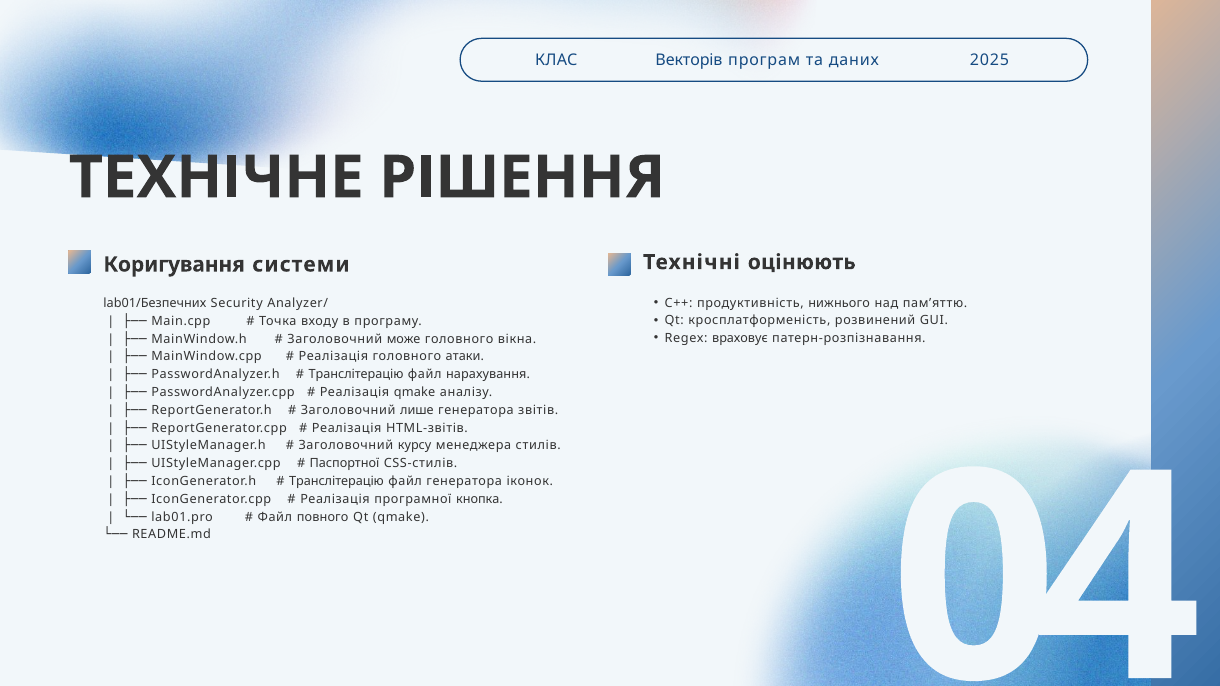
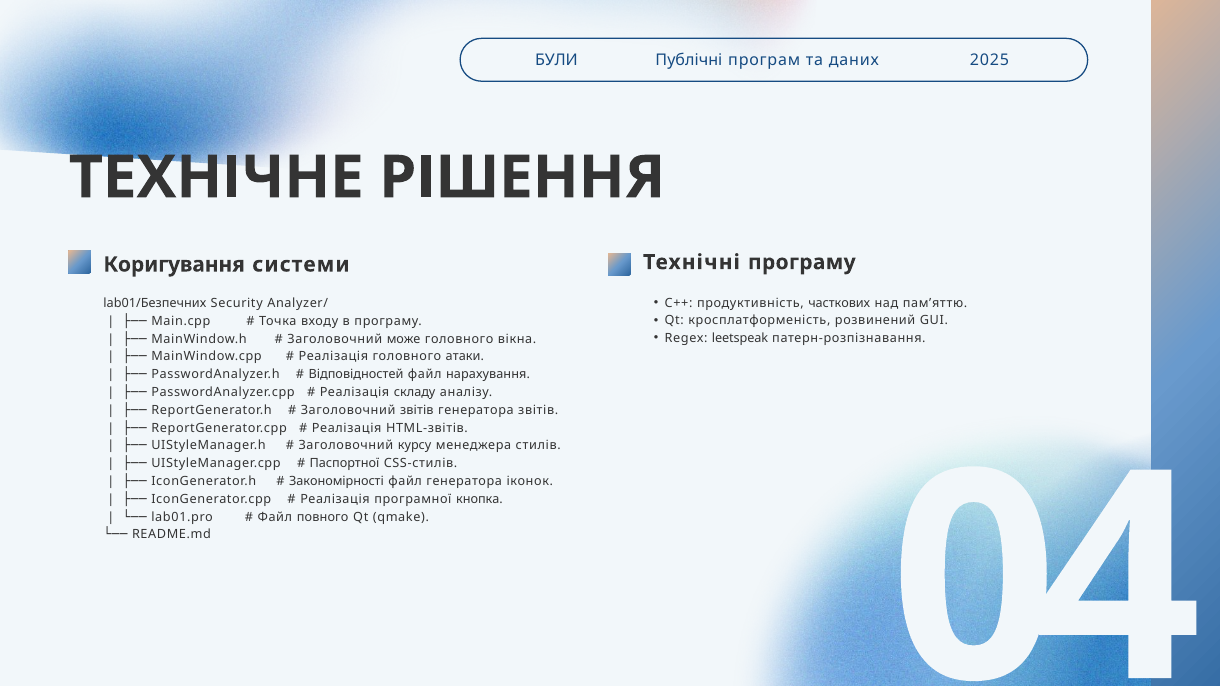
КЛАС: КЛАС -> БУЛИ (556, 60)
Векторів: Векторів -> Публічні (689, 60)
Технічні оцінюють: оцінюють -> програму (802, 262)
нижнього: нижнього -> часткових (839, 303)
враховує: враховує -> leetspeak (740, 339)
Транслітерацію: Транслітерацію -> Відповідностей (356, 375)
Реалізація qmake: qmake -> складу (415, 392)
Заголовочний лише: лише -> звітів (417, 410)
Транслітерацію: Транслітерацію -> Закономірності (336, 481)
